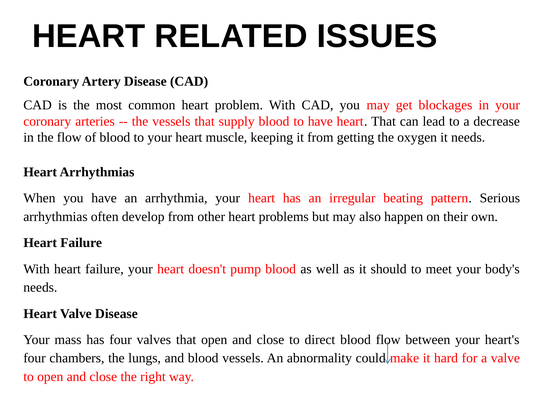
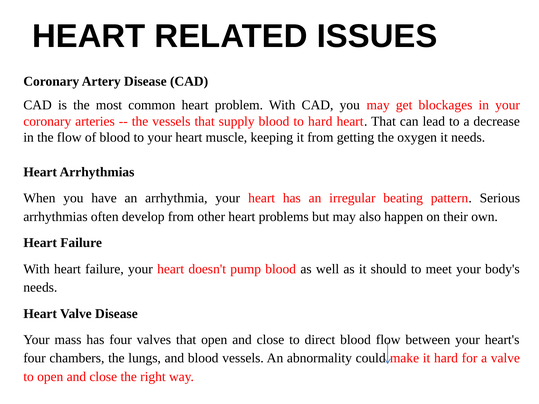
to have: have -> hard (320, 121)
